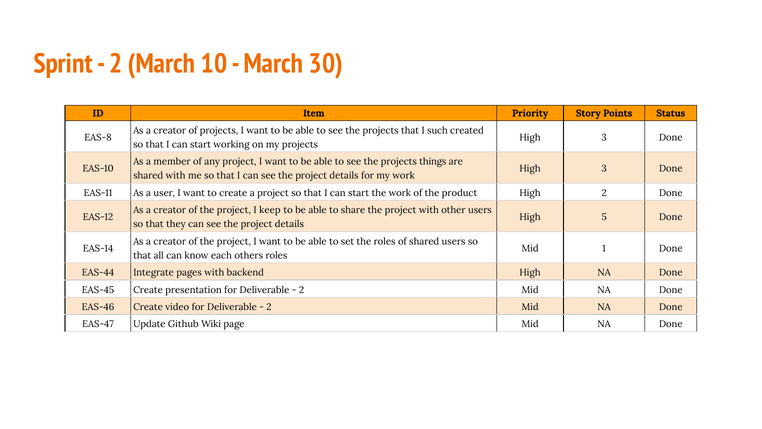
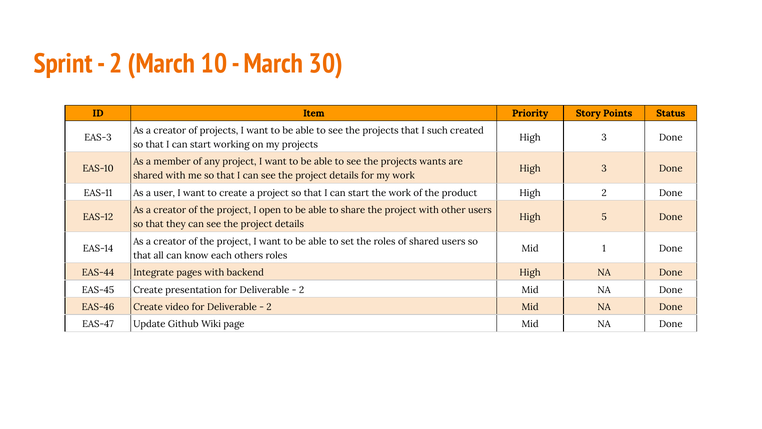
EAS-8: EAS-8 -> EAS-3 (98, 137)
things: things -> wants (433, 162)
keep: keep -> open (270, 210)
